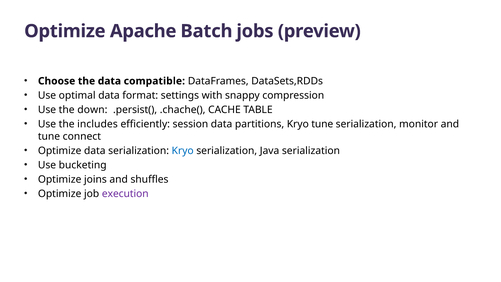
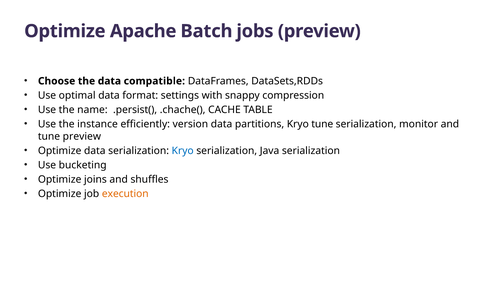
down: down -> name (92, 110)
includes: includes -> instance (98, 124)
session: session -> version (190, 124)
tune connect: connect -> preview (82, 136)
execution colour: purple -> orange (125, 194)
